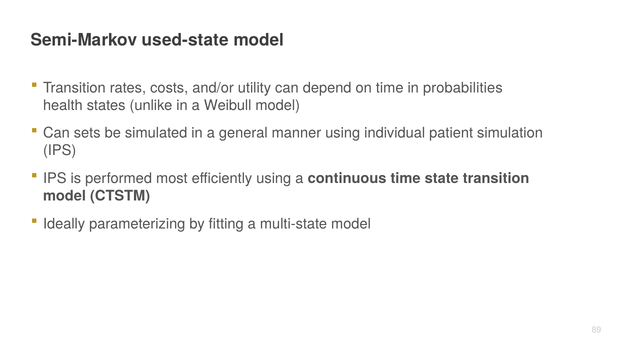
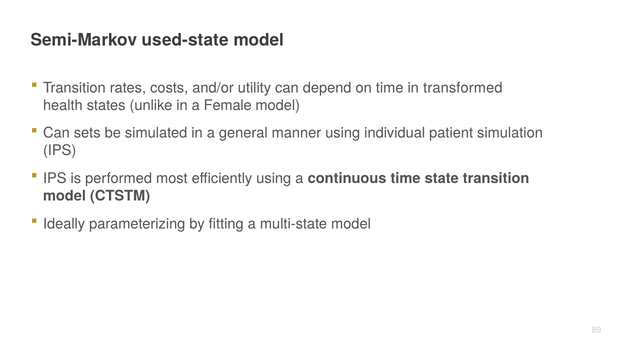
probabilities: probabilities -> transformed (463, 88)
Weibull: Weibull -> Female (228, 105)
